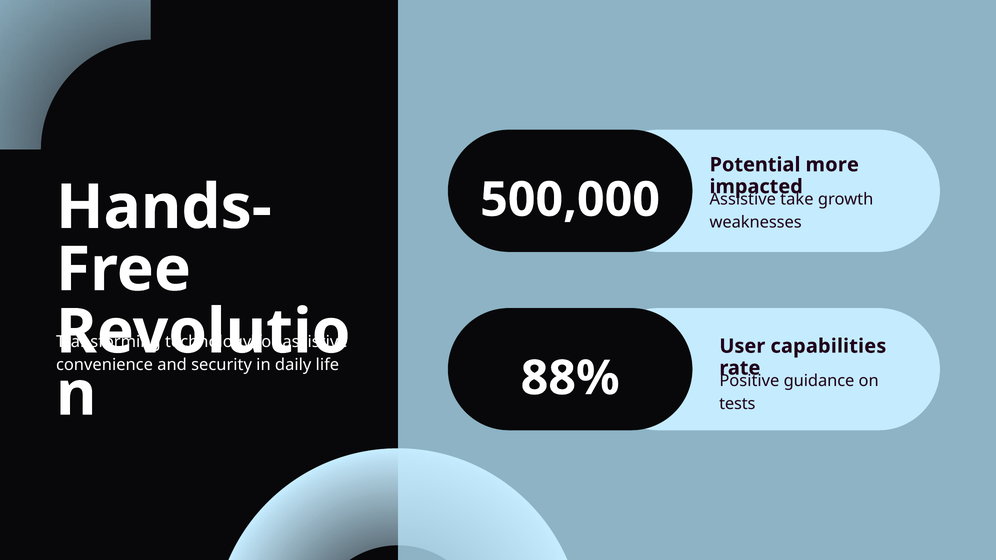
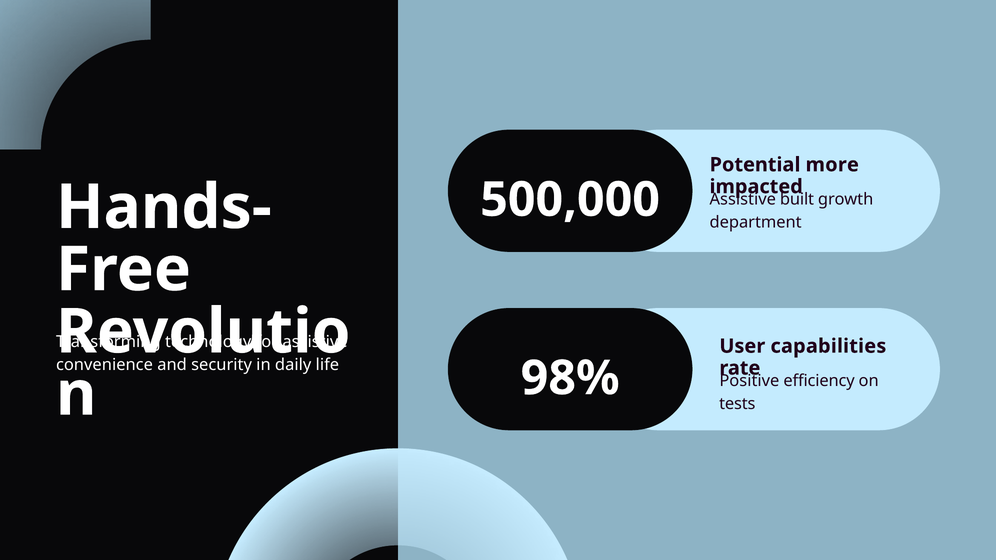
take: take -> built (797, 200)
weaknesses: weaknesses -> department (756, 223)
88%: 88% -> 98% (570, 378)
guidance: guidance -> efficiency (819, 381)
